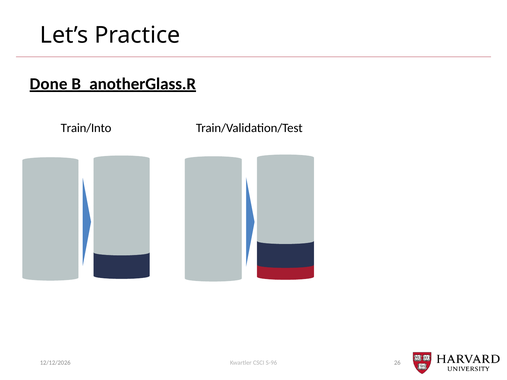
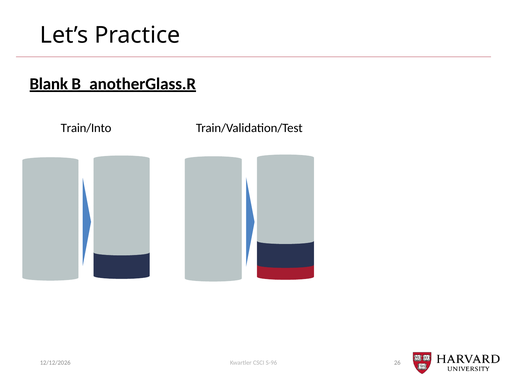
Done: Done -> Blank (49, 84)
